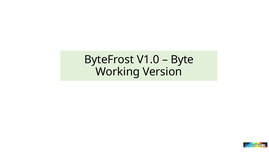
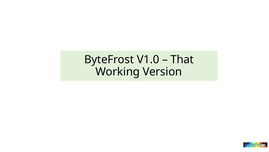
Byte: Byte -> That (182, 59)
